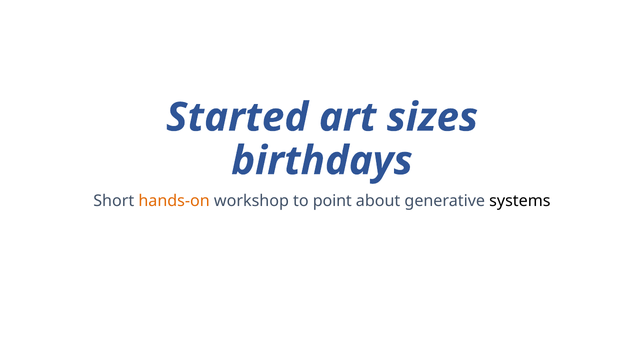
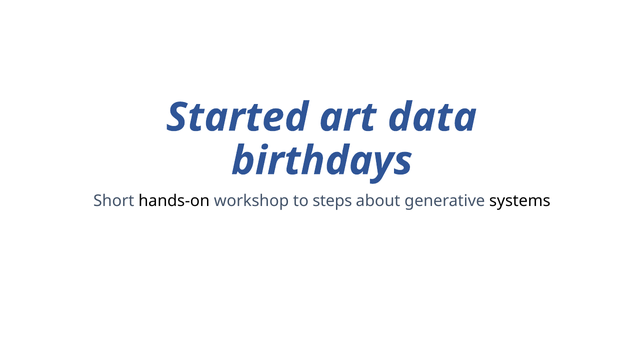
sizes: sizes -> data (432, 118)
hands-on colour: orange -> black (174, 201)
point: point -> steps (332, 201)
